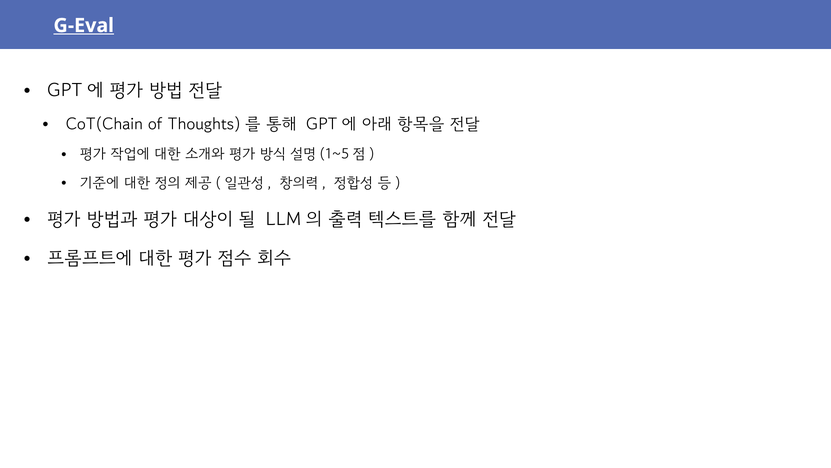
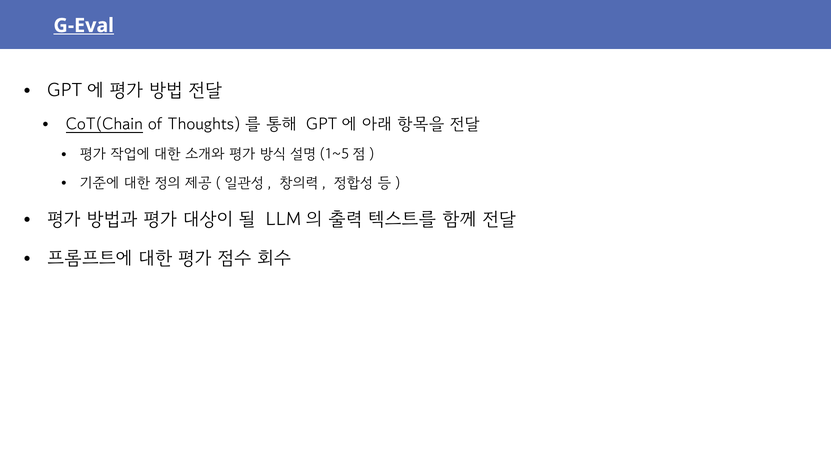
CoT(Chain underline: none -> present (104, 125)
